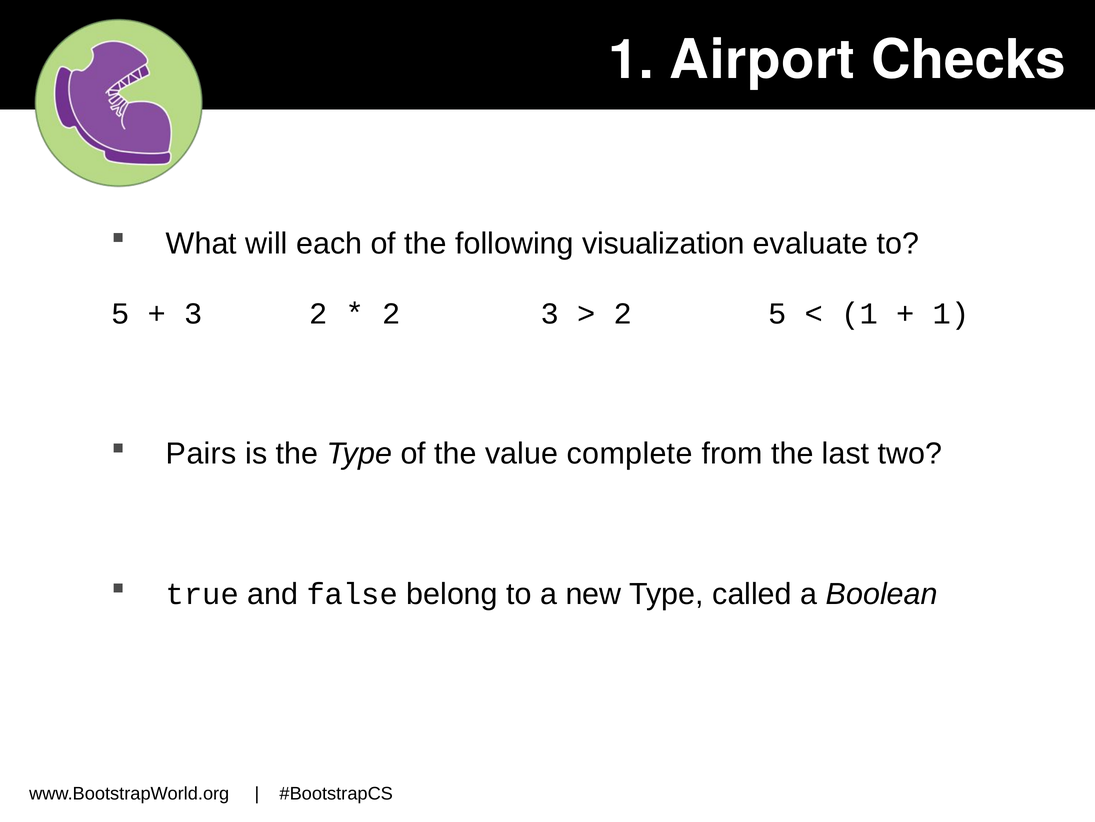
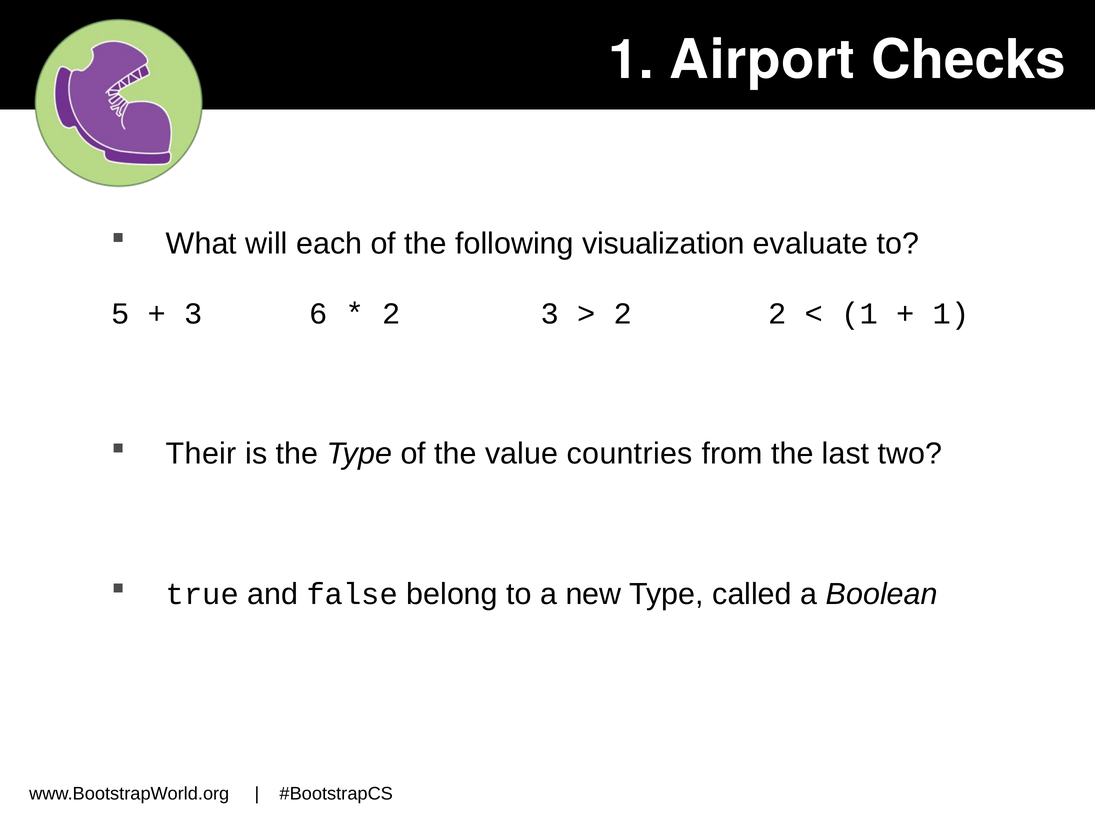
3 2: 2 -> 6 (319, 314)
2 5: 5 -> 2 (777, 314)
Pairs: Pairs -> Their (201, 454)
complete: complete -> countries (630, 454)
